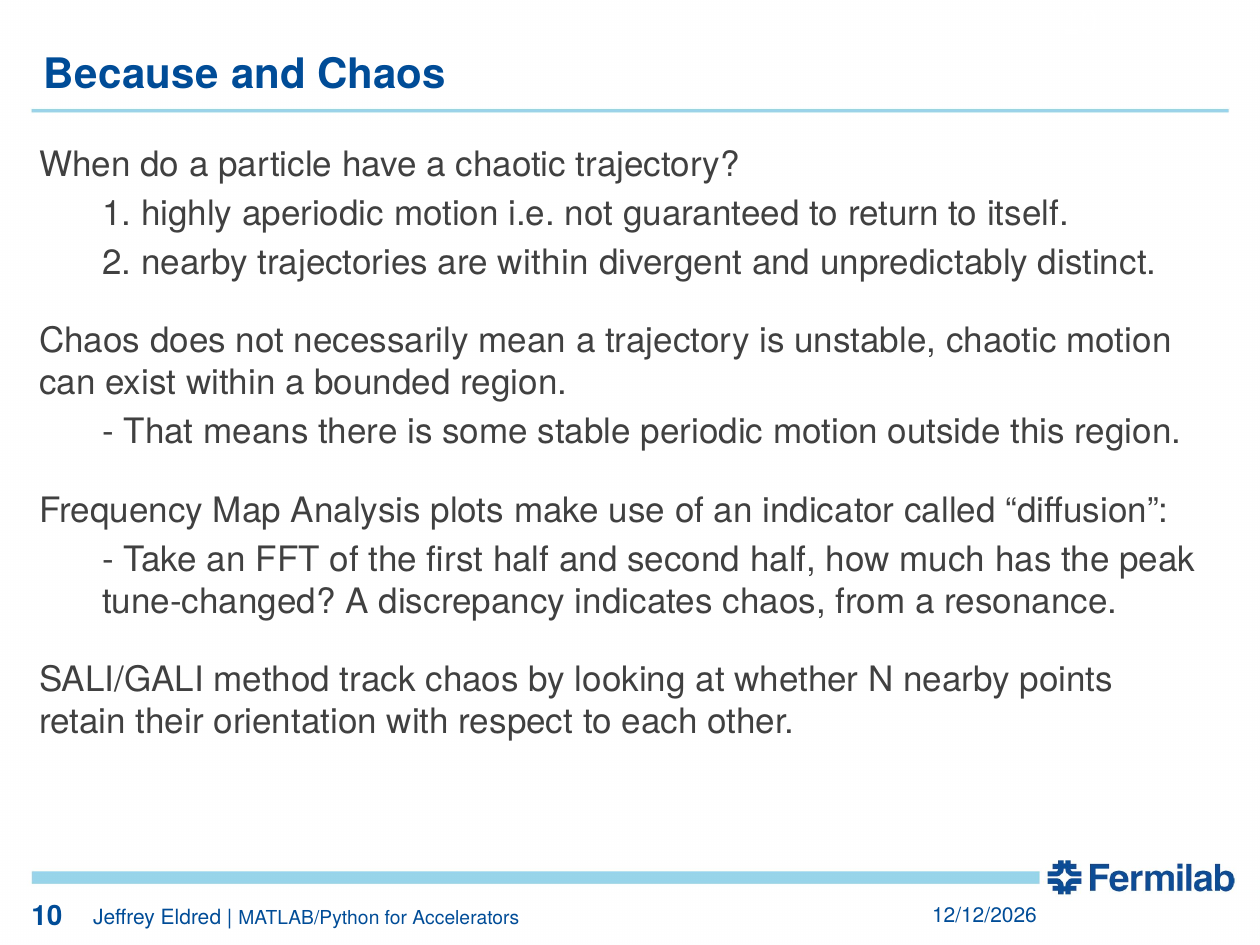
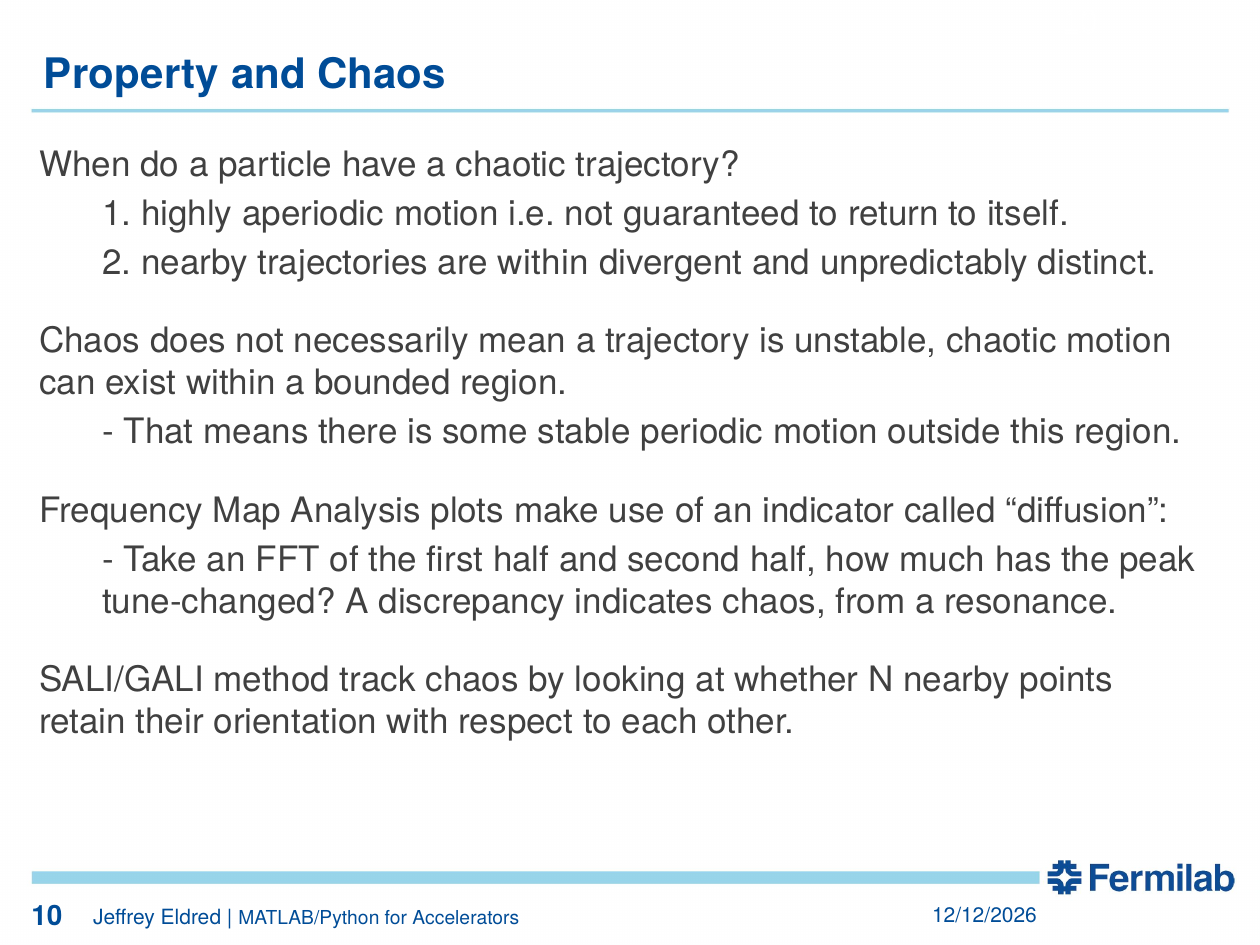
Because: Because -> Property (131, 74)
